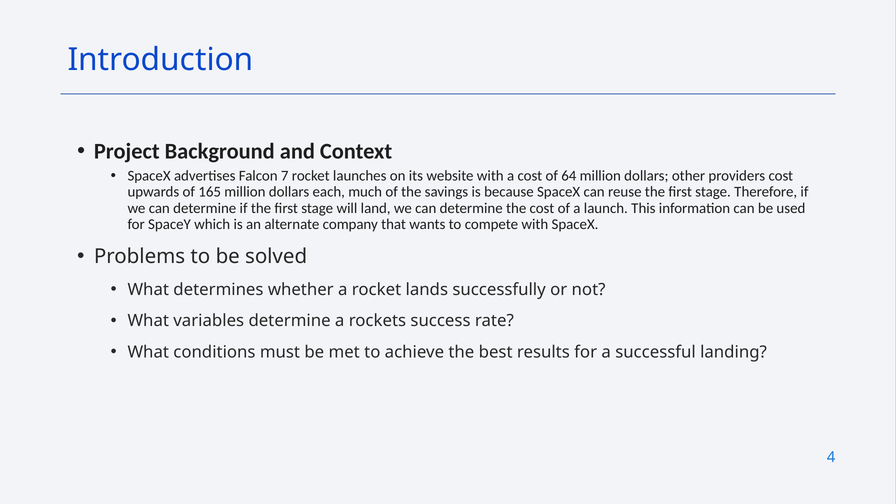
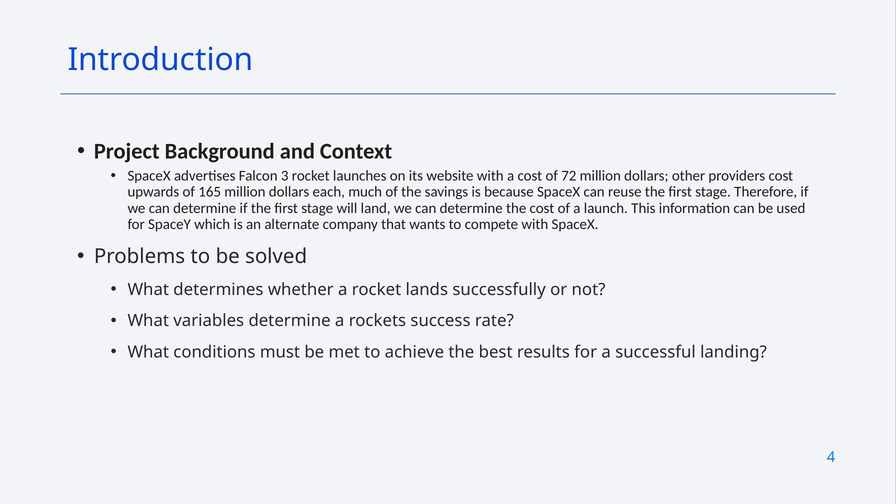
7: 7 -> 3 (285, 176)
64: 64 -> 72 (569, 176)
